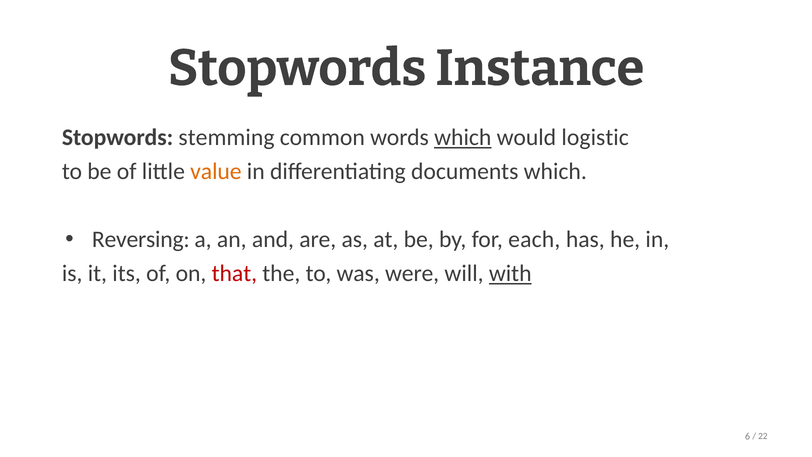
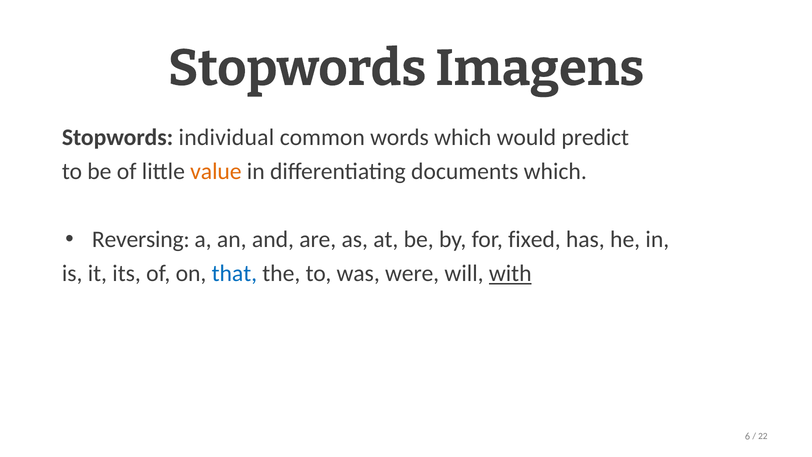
Instance: Instance -> Imagens (540, 68)
stemming: stemming -> individual (226, 137)
which underline: present -> none (463, 137)
logistic: logistic -> predict (595, 137)
each: each -> fixed (534, 239)
that colour: red -> blue (234, 273)
